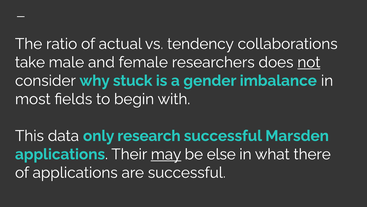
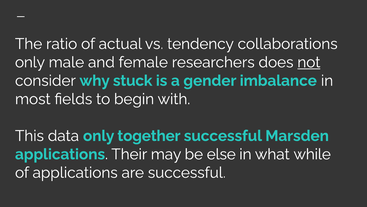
take: take -> only (30, 62)
research: research -> together (149, 136)
may underline: present -> none (166, 154)
there: there -> while (312, 154)
